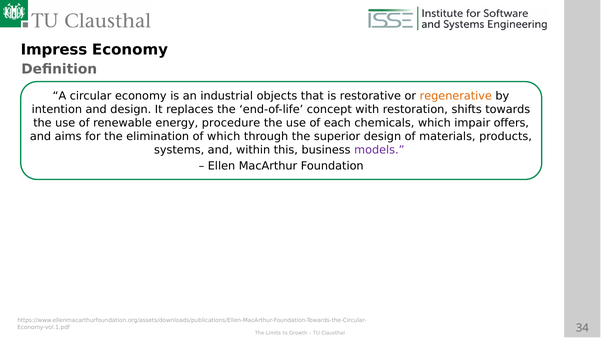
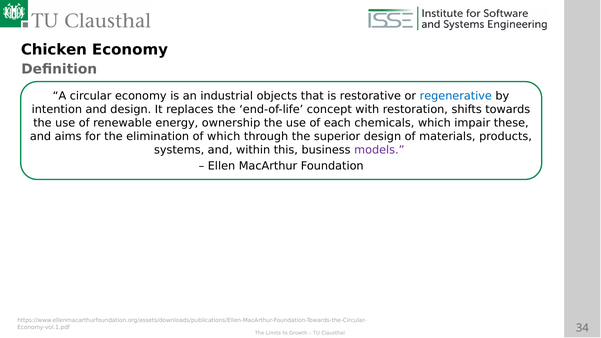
Impress: Impress -> Chicken (54, 50)
regenerative colour: orange -> blue (456, 96)
procedure: procedure -> ownership (231, 123)
offers: offers -> these (511, 123)
